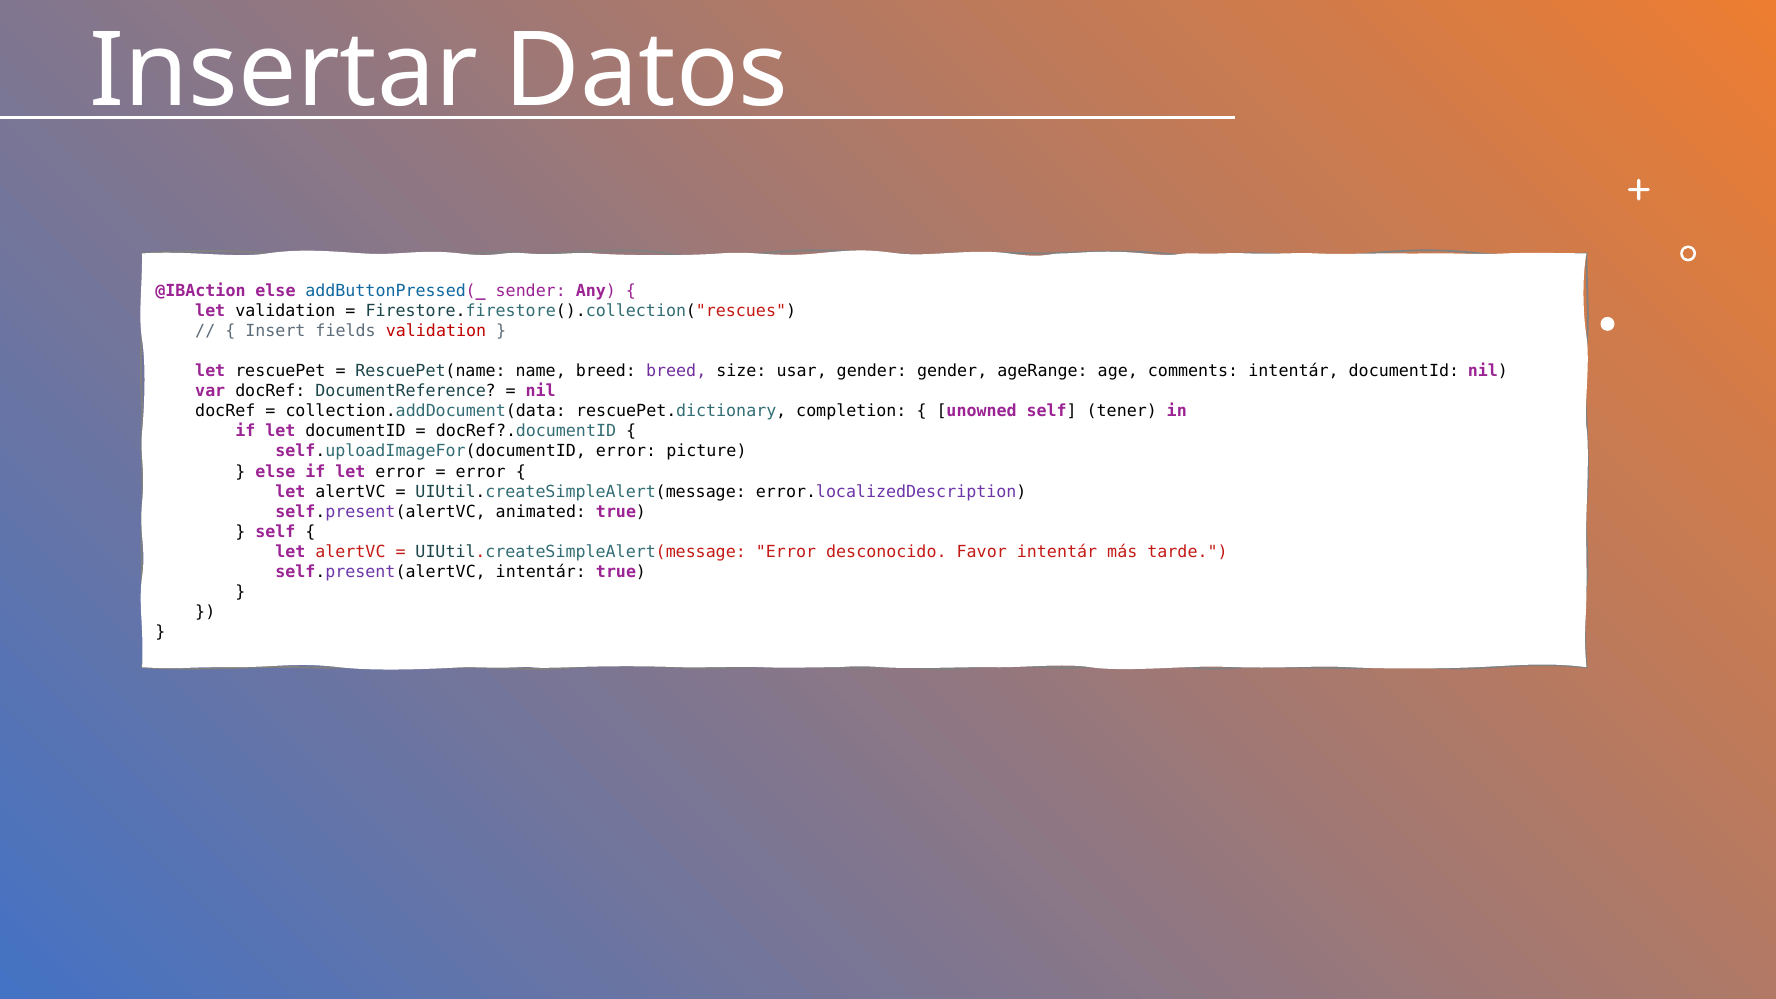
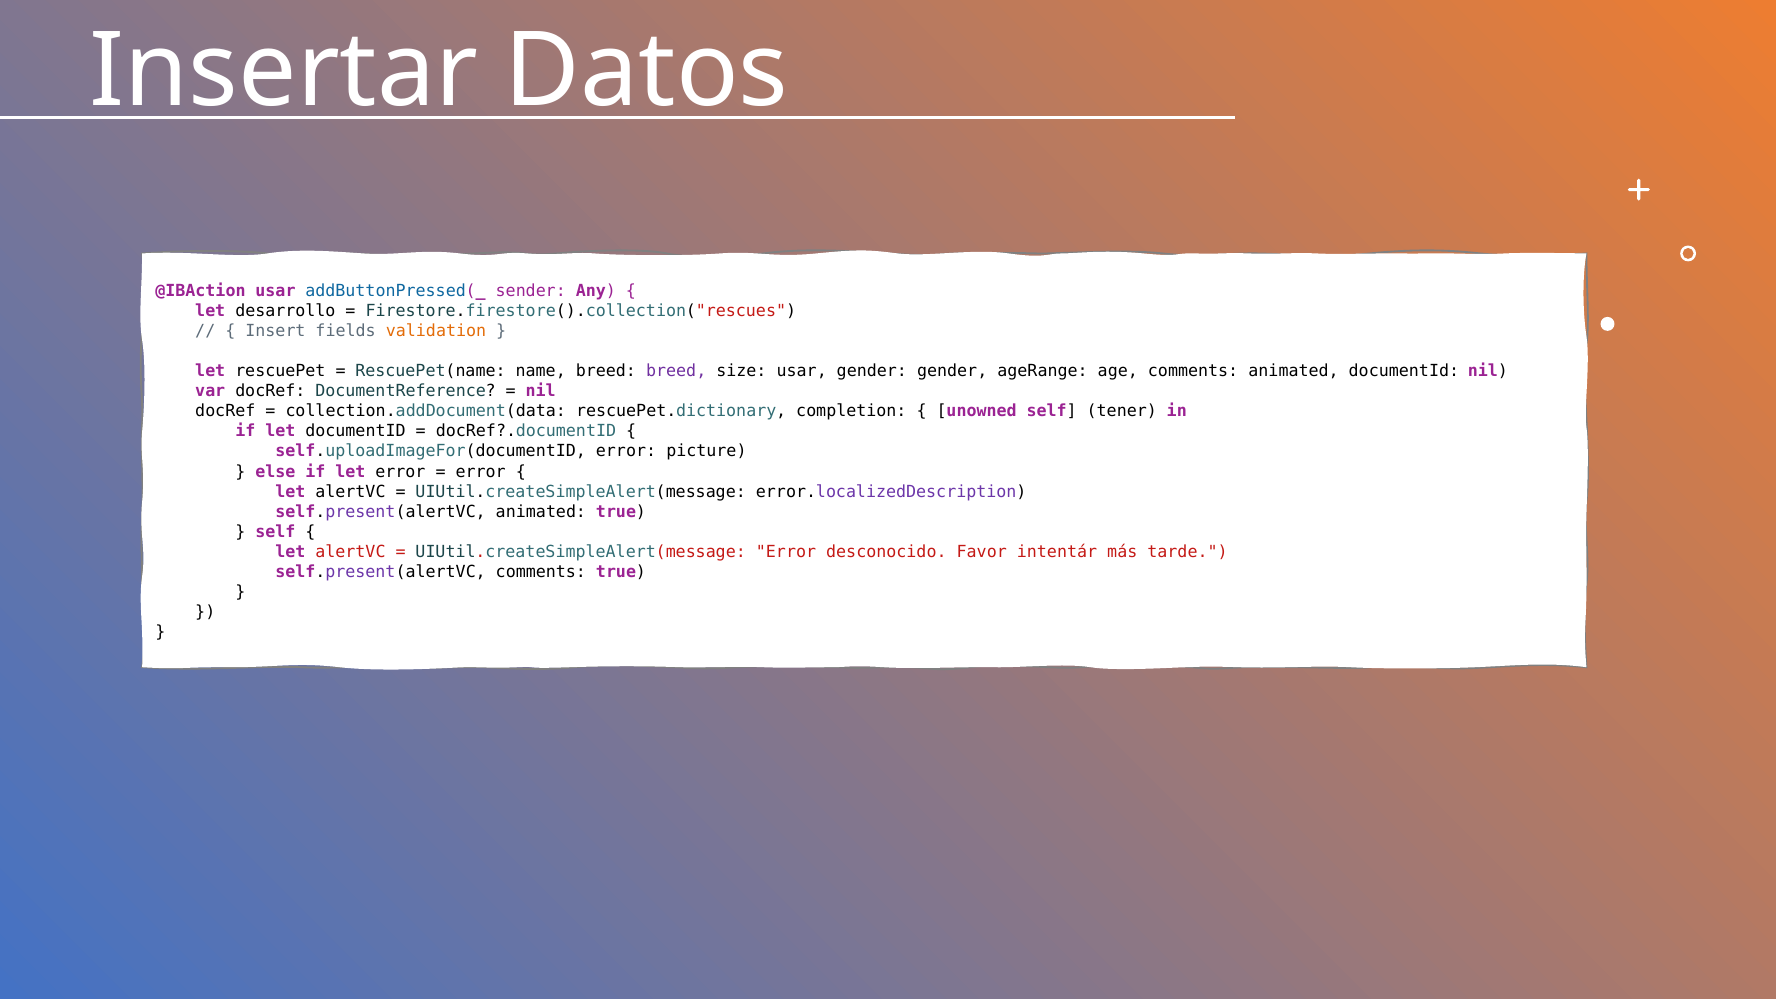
@IBAction else: else -> usar (275, 291)
let validation: validation -> desarrollo (285, 311)
validation colour: red -> orange (436, 331)
comments intentár: intentár -> animated (1294, 371)
self.present(alertVC intentár: intentár -> comments (541, 572)
